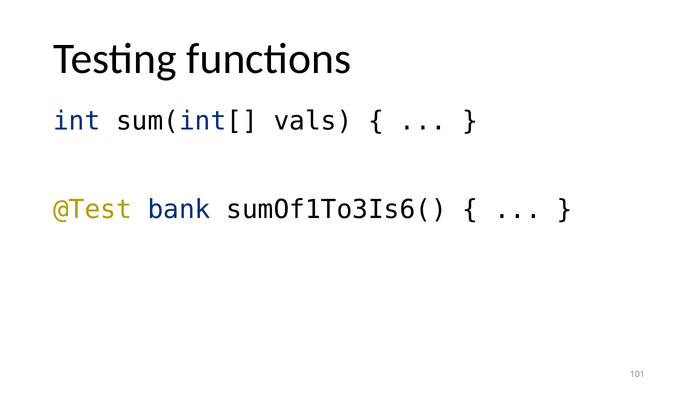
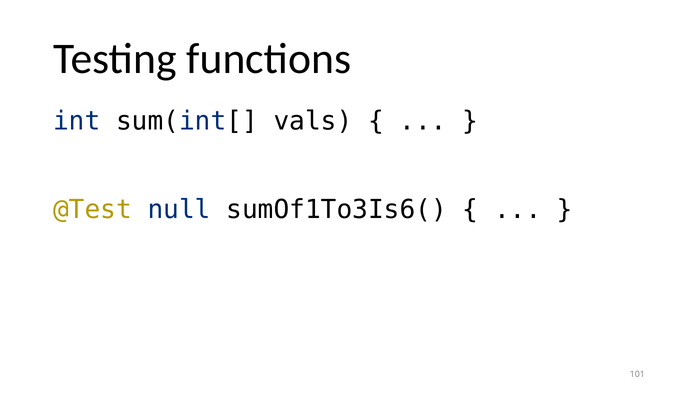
bank: bank -> null (179, 210)
